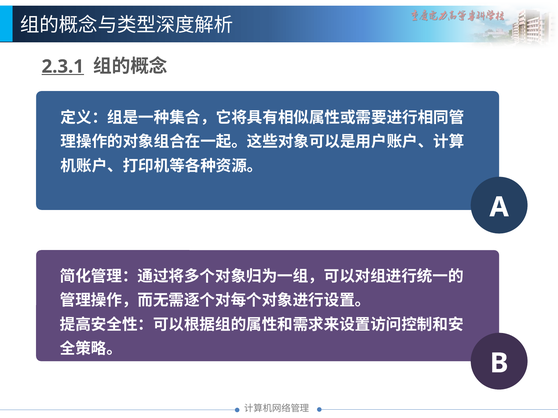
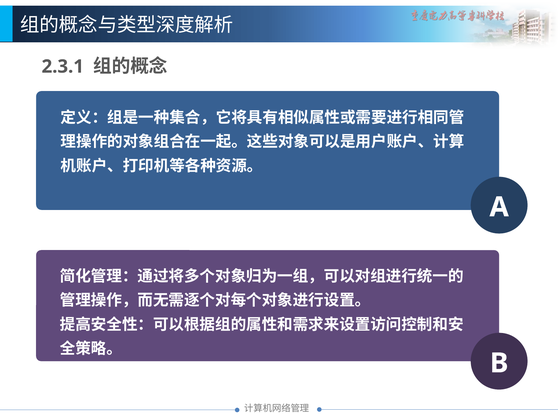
2.3.1 underline: present -> none (63, 67)
